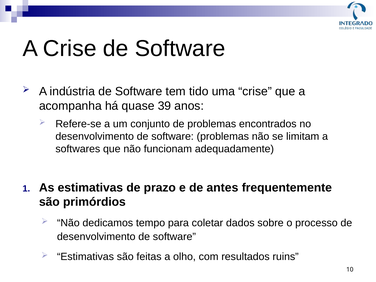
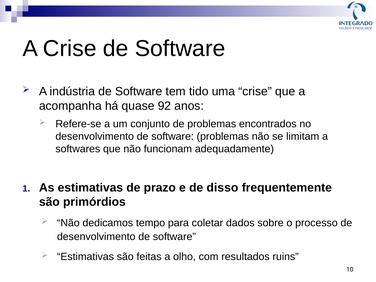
39: 39 -> 92 (164, 106)
antes: antes -> disso (222, 188)
